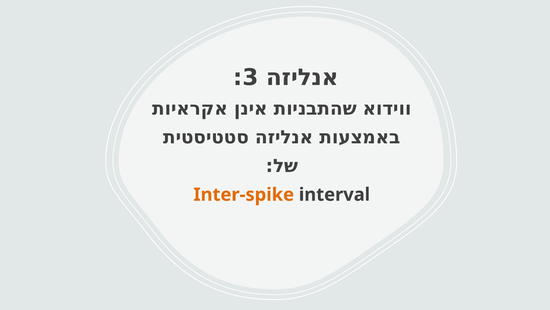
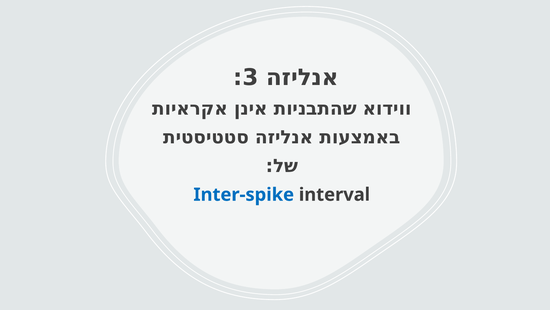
Inter-spike colour: orange -> blue (244, 194)
